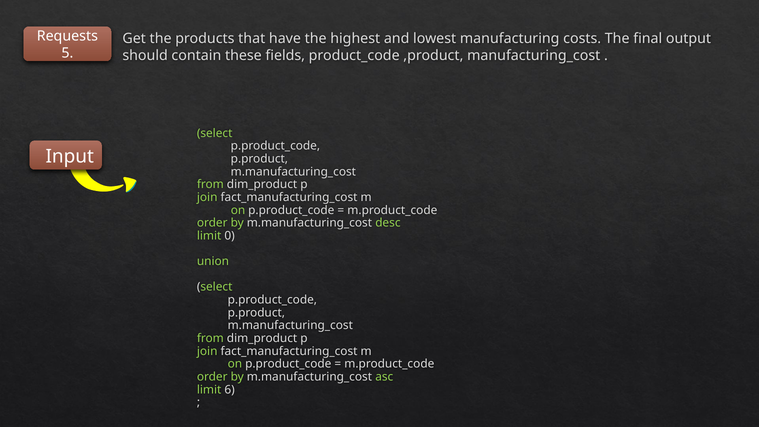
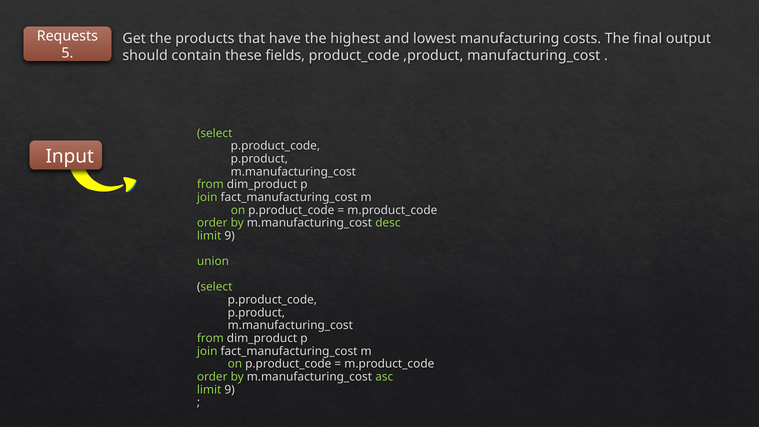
0: 0 -> 9 (230, 236)
6: 6 -> 9 (230, 390)
